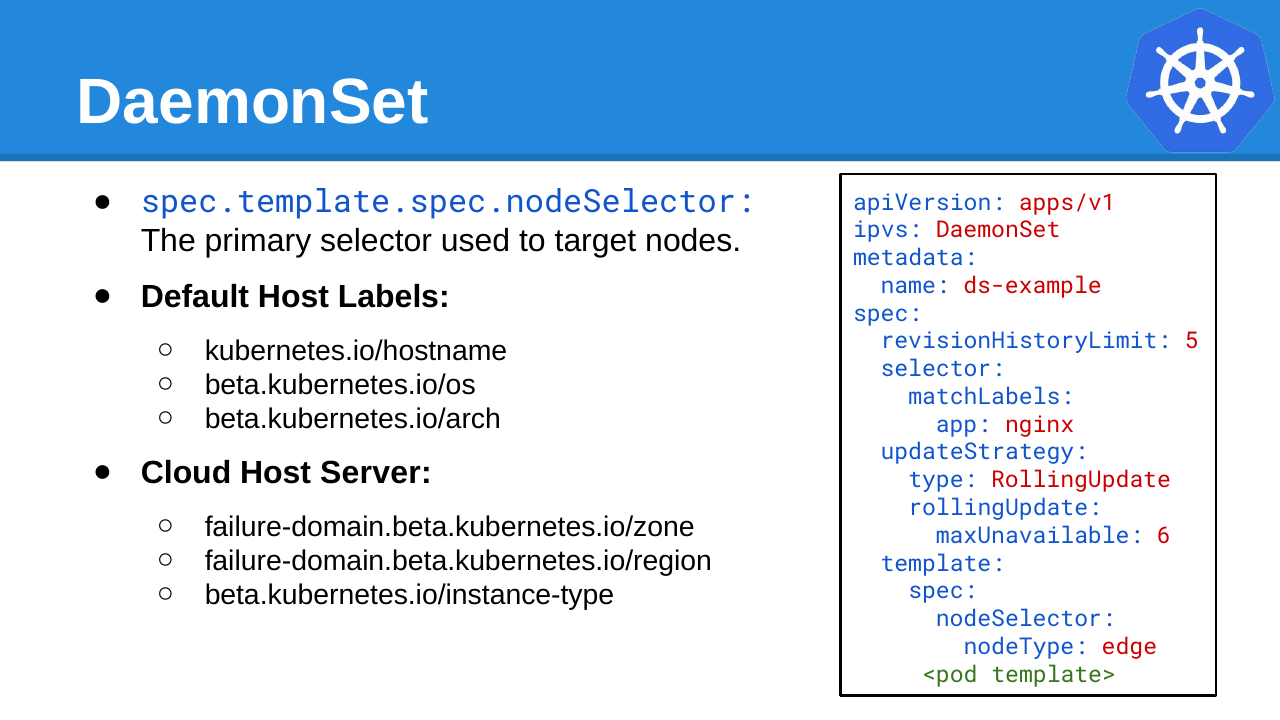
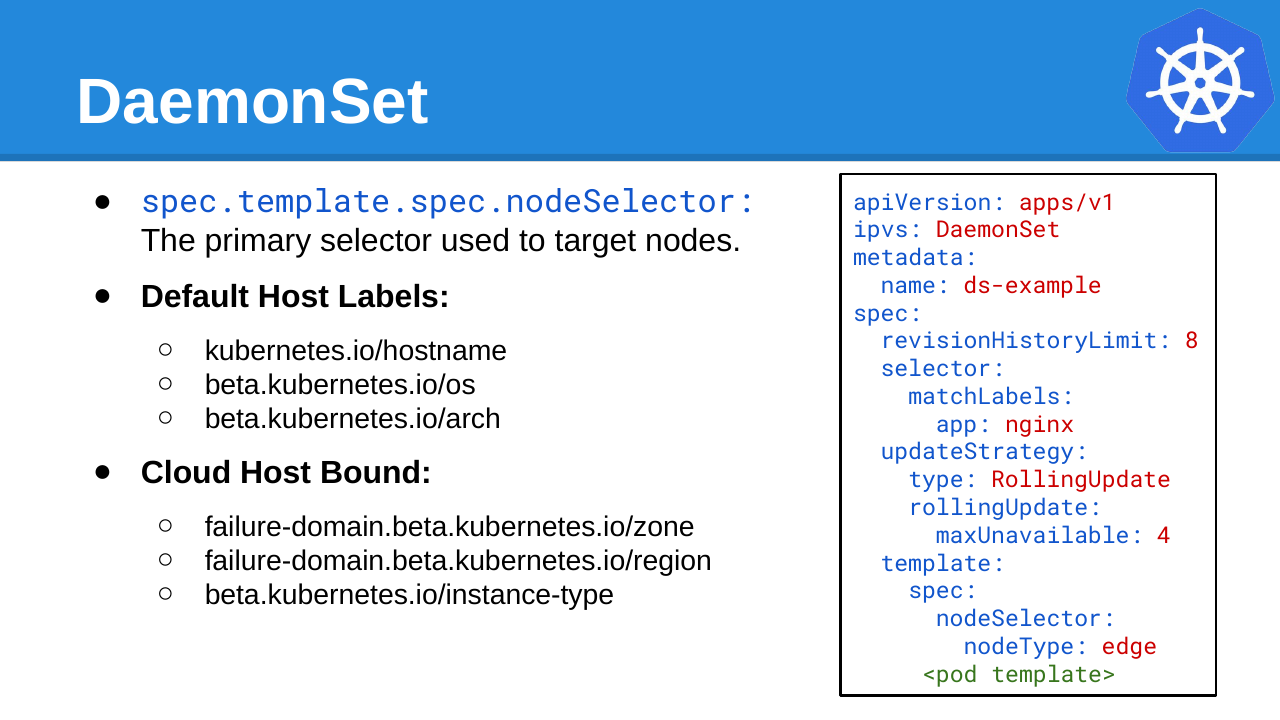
5: 5 -> 8 (1192, 341)
Server: Server -> Bound (376, 473)
6: 6 -> 4 (1164, 536)
